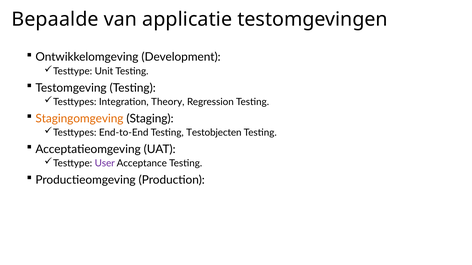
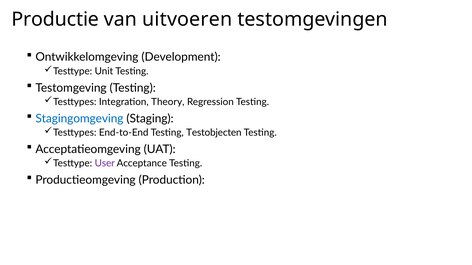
Bepaalde: Bepaalde -> Productie (55, 19)
applicatie: applicatie -> uitvoeren (187, 19)
Stagingomgeving colour: orange -> blue (79, 119)
